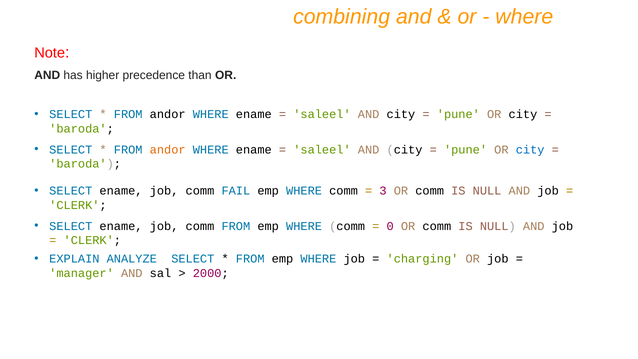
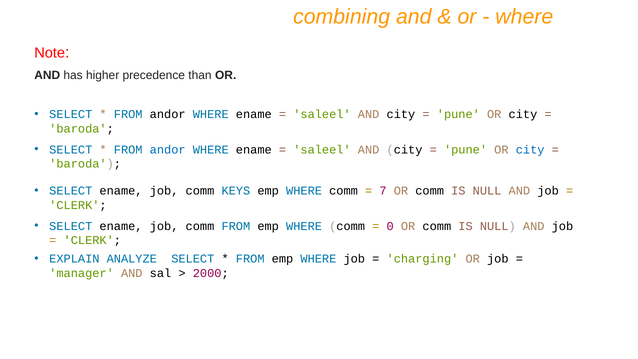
andor colour: orange -> blue (168, 150)
FAIL: FAIL -> KEYS (236, 191)
3: 3 -> 7 (383, 191)
